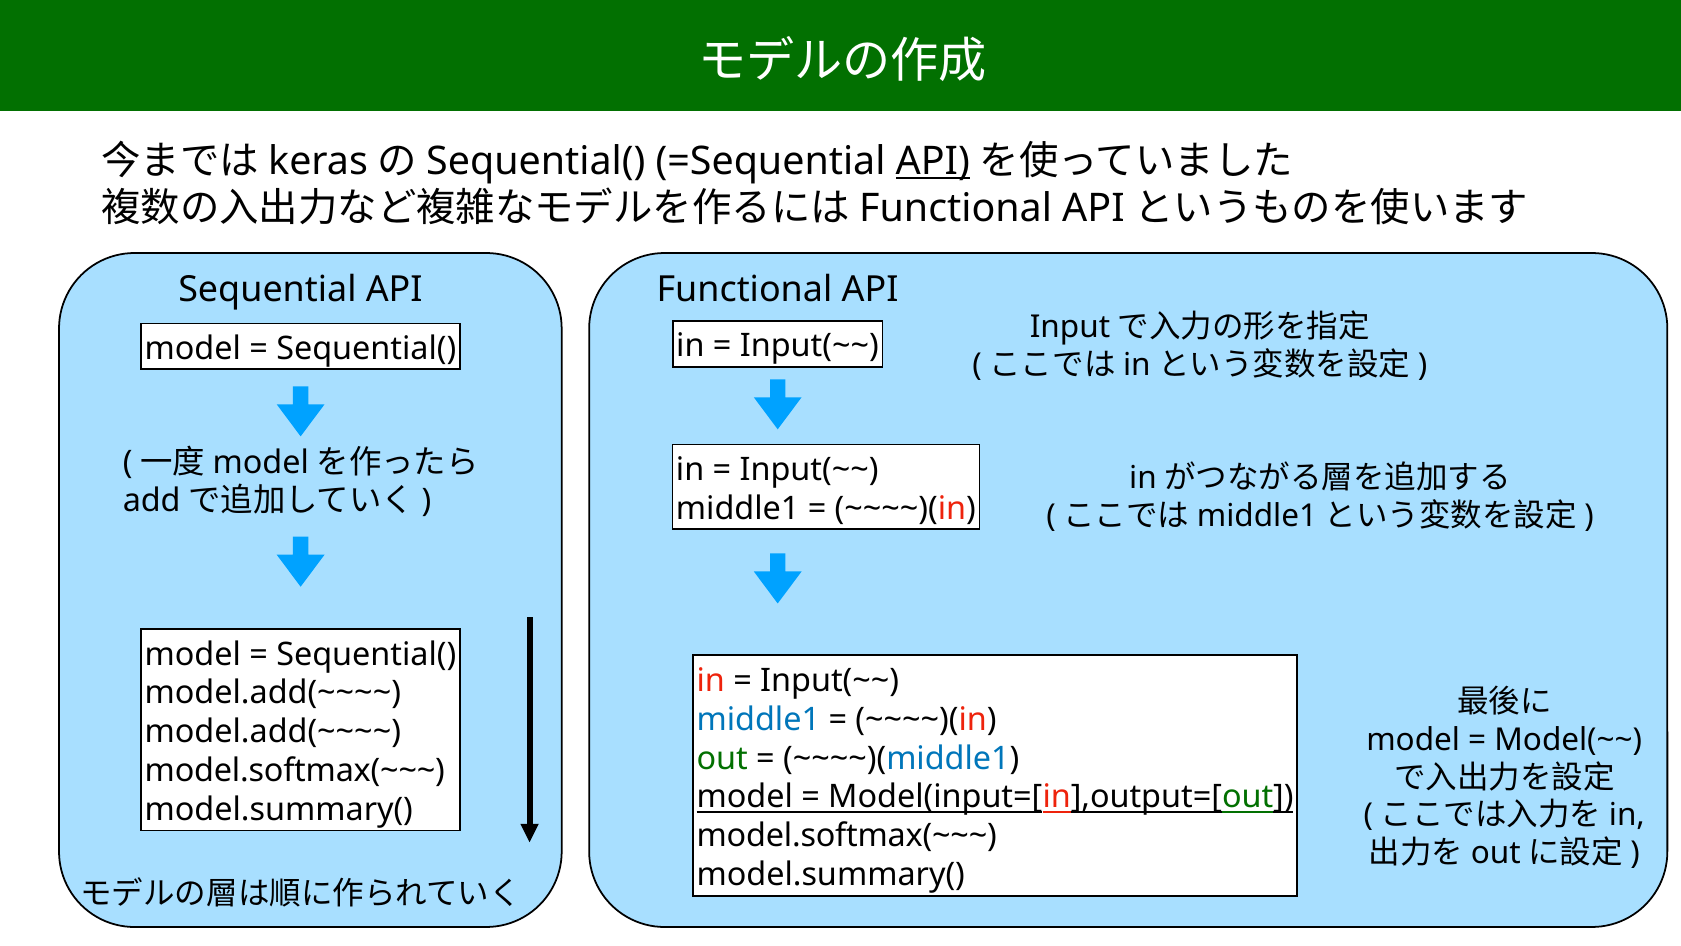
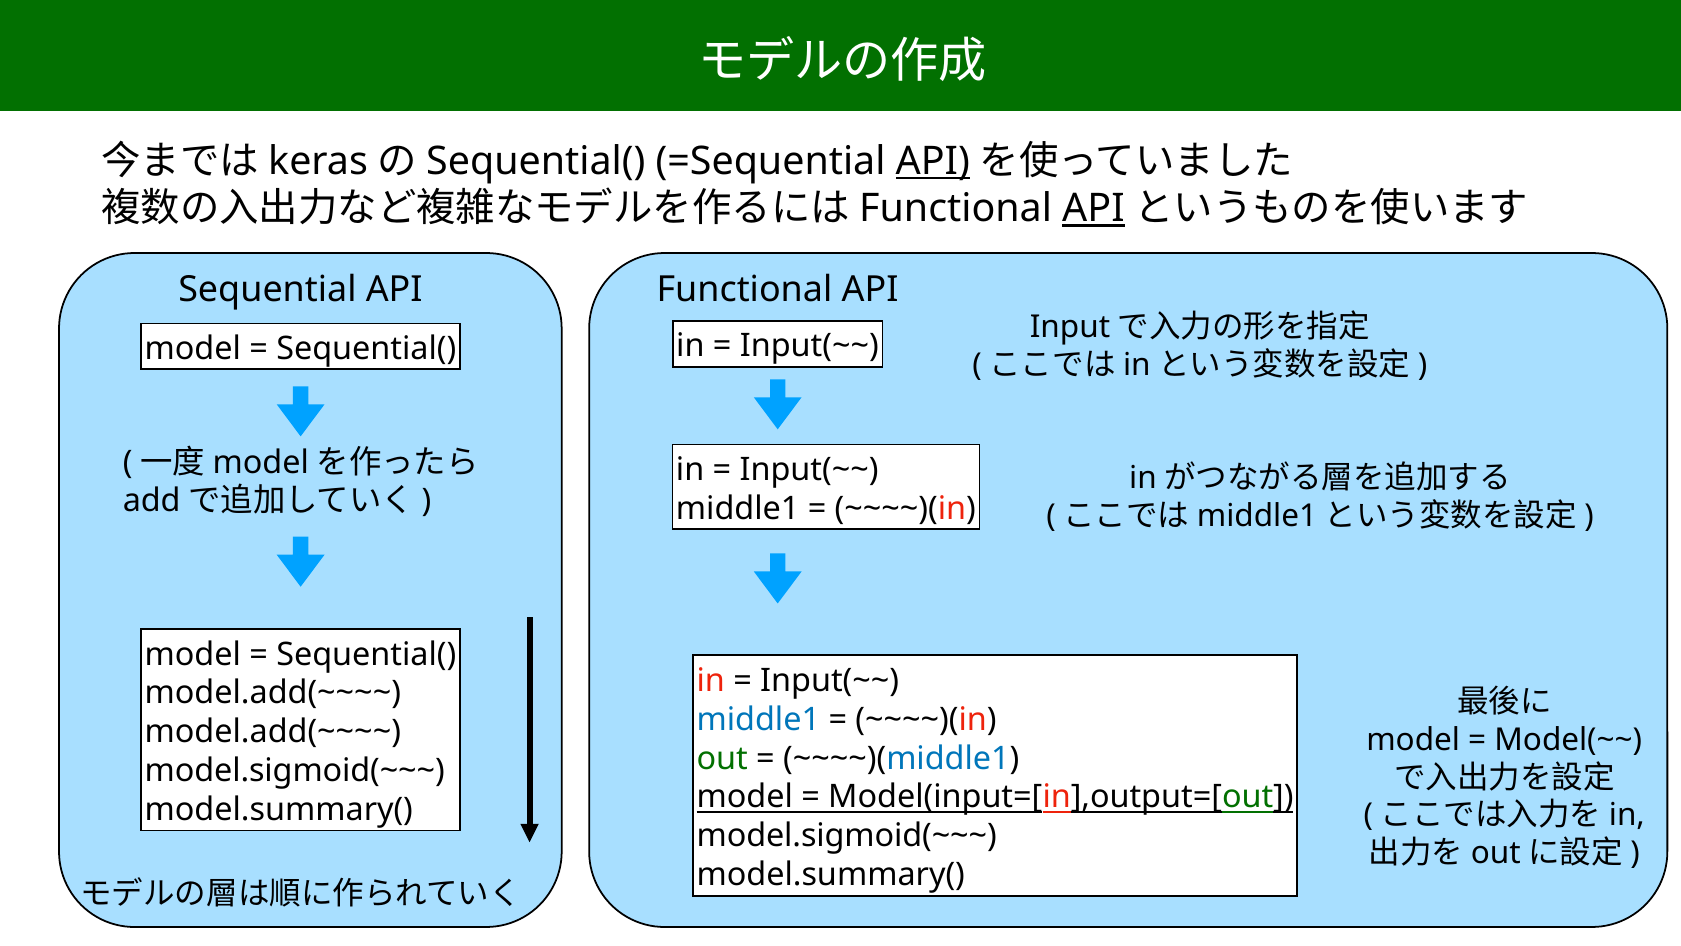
API underline: none -> present (1093, 208)
model.softmax(~~~: model.softmax(~~~ -> model.sigmoid(~~~ (295, 771)
model.softmax(~~~: model.softmax(~~~ -> model.sigmoid(~~~ (847, 836)
